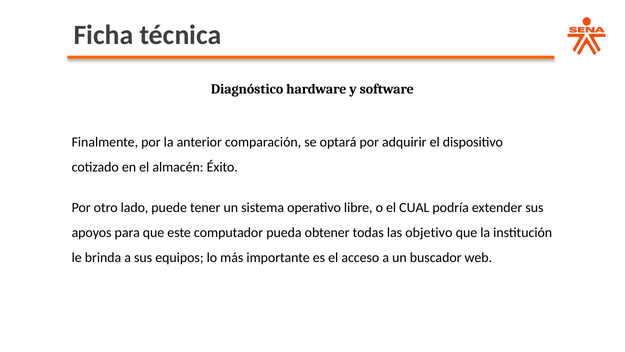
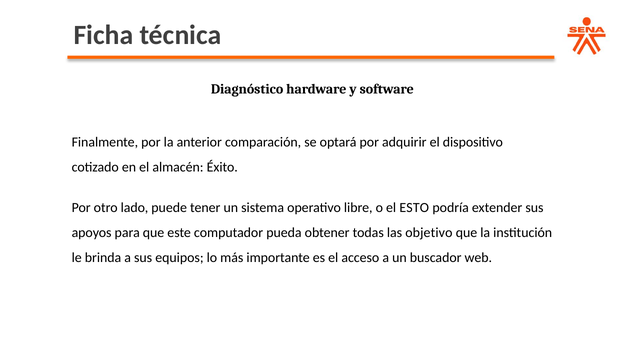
CUAL: CUAL -> ESTO (414, 208)
